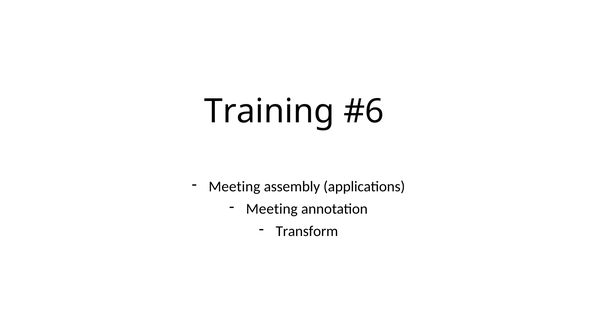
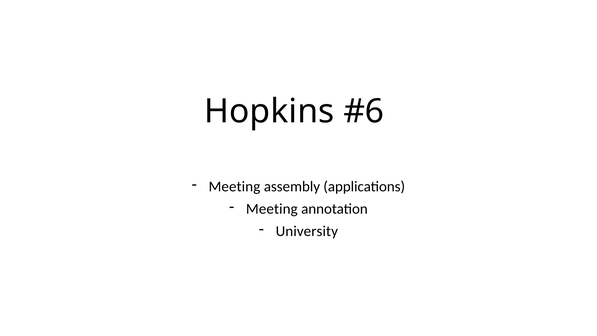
Training: Training -> Hopkins (269, 111)
Transform: Transform -> University (307, 231)
